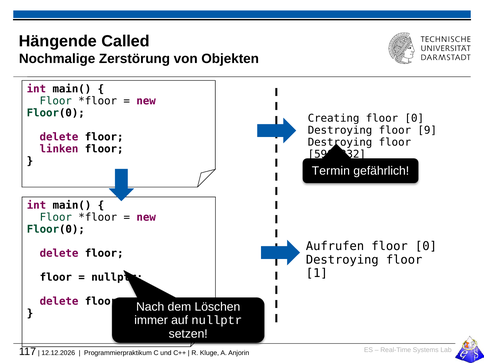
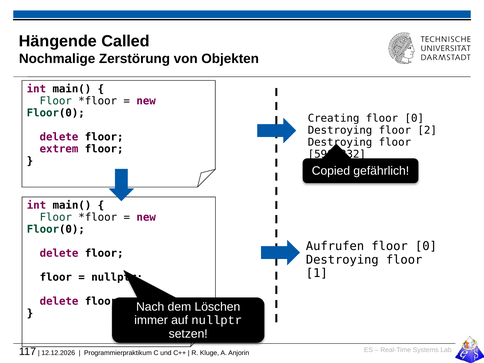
9: 9 -> 2 (427, 130)
linken: linken -> extrem (59, 149)
Termin: Termin -> Copied (331, 171)
